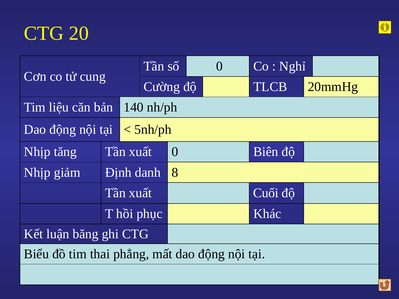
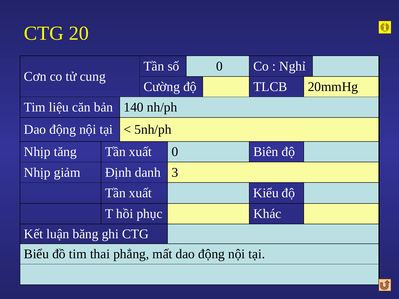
8: 8 -> 3 (175, 173)
Cuối: Cuối -> Kiểu (266, 193)
